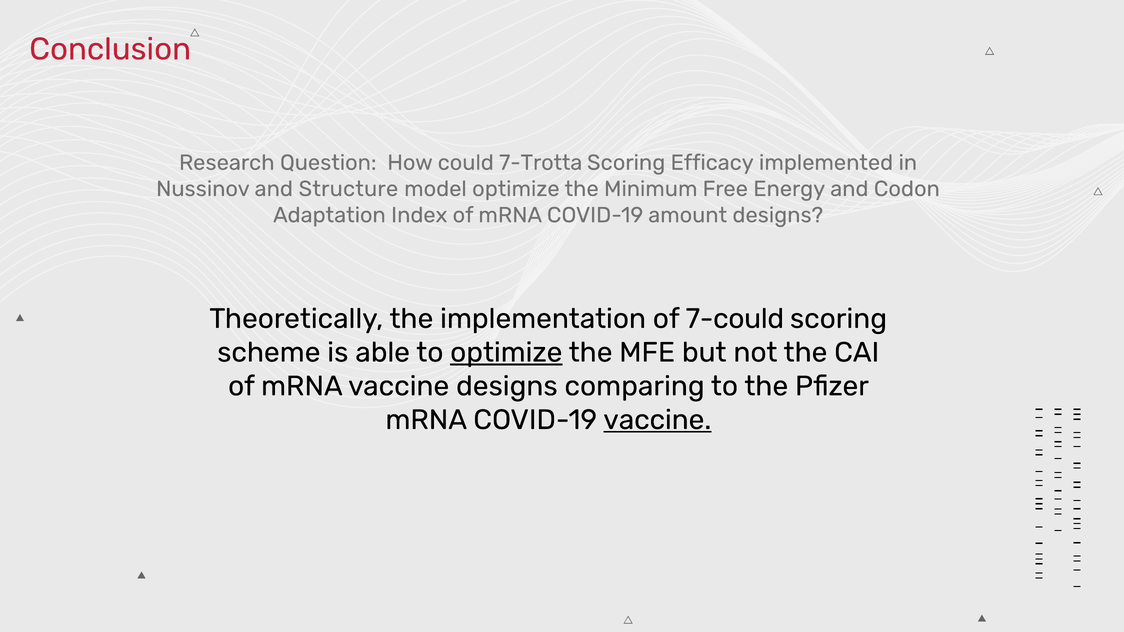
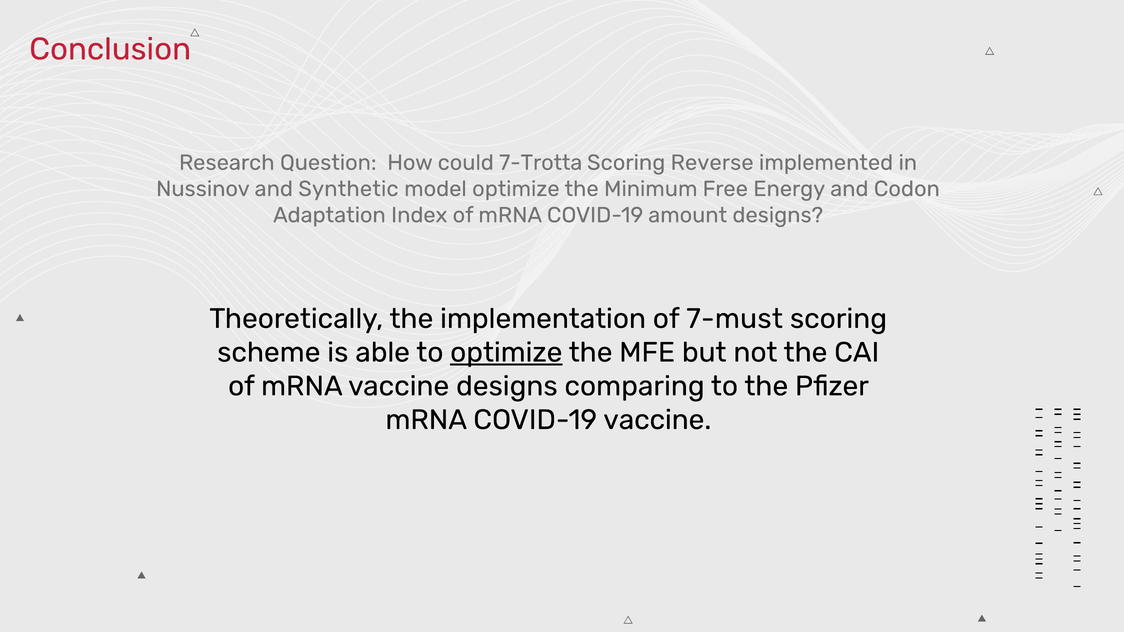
Efficacy: Efficacy -> Reverse (712, 163)
Structure: Structure -> Synthetic (348, 189)
7-could: 7-could -> 7-must (735, 319)
vaccine underline: present -> none (657, 420)
